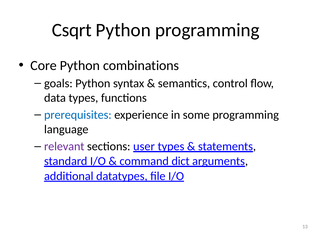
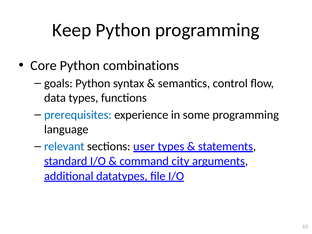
Csqrt: Csqrt -> Keep (72, 30)
relevant colour: purple -> blue (64, 146)
dict: dict -> city (180, 161)
